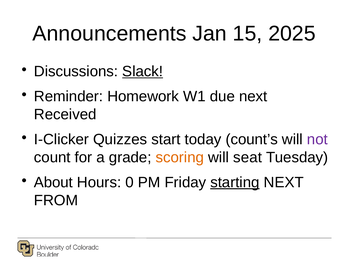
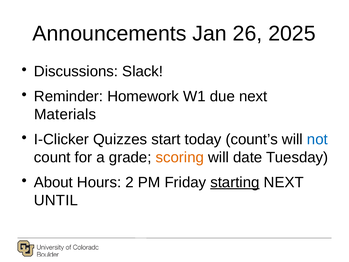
15: 15 -> 26 (248, 34)
Slack underline: present -> none (143, 71)
Received: Received -> Materials (65, 114)
not colour: purple -> blue (317, 139)
seat: seat -> date (248, 157)
0: 0 -> 2 (129, 182)
FROM: FROM -> UNTIL (56, 200)
